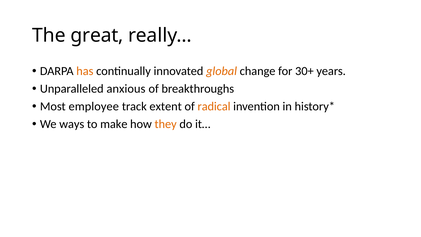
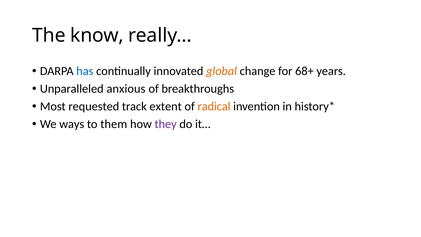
great: great -> know (97, 35)
has colour: orange -> blue (85, 71)
30+: 30+ -> 68+ (304, 71)
employee: employee -> requested (94, 106)
make: make -> them (114, 124)
they colour: orange -> purple (166, 124)
